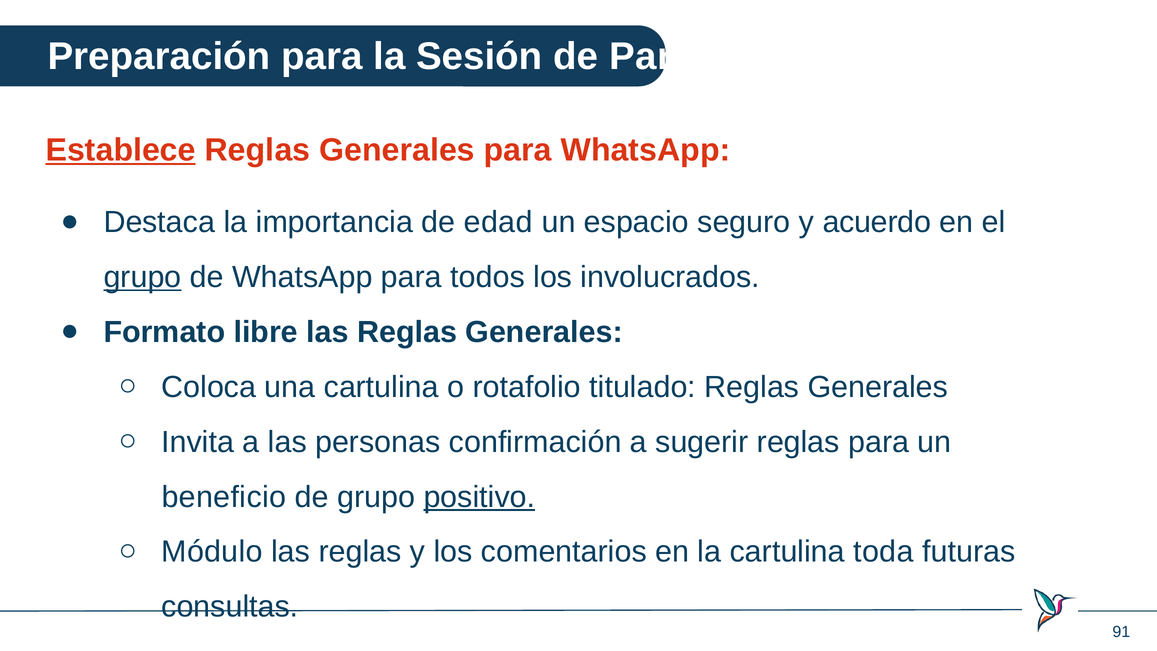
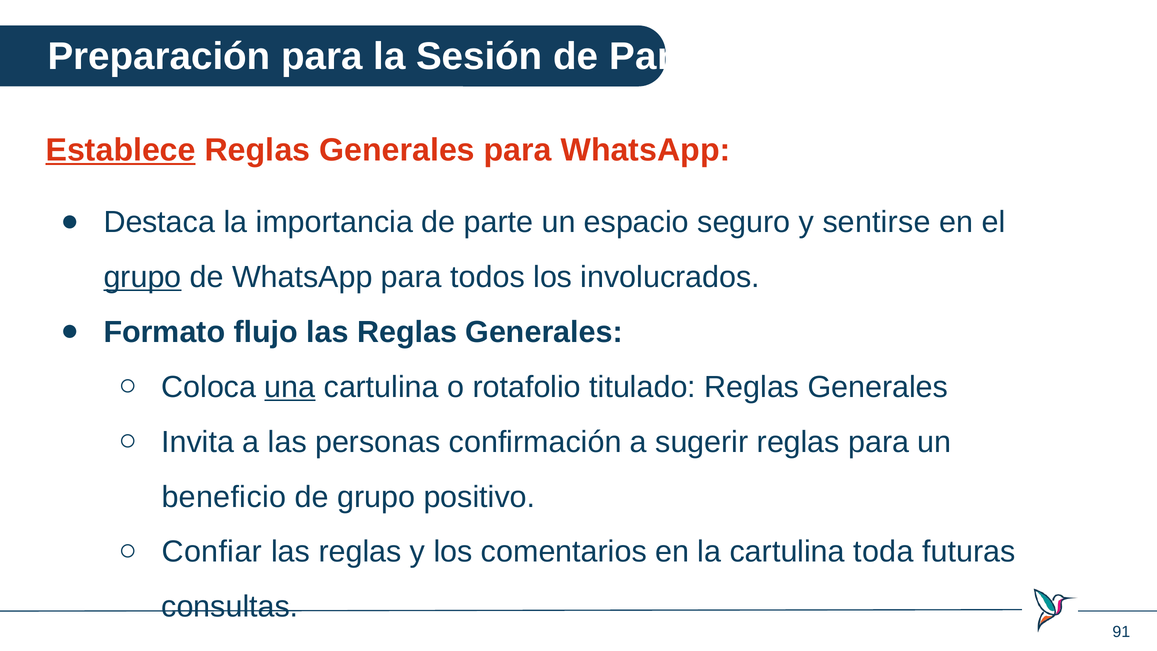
edad: edad -> parte (498, 222)
acuerdo: acuerdo -> sentirse (877, 222)
libre: libre -> flujo (266, 332)
una underline: none -> present (290, 387)
positivo underline: present -> none (479, 497)
Módulo: Módulo -> Confiar (212, 552)
